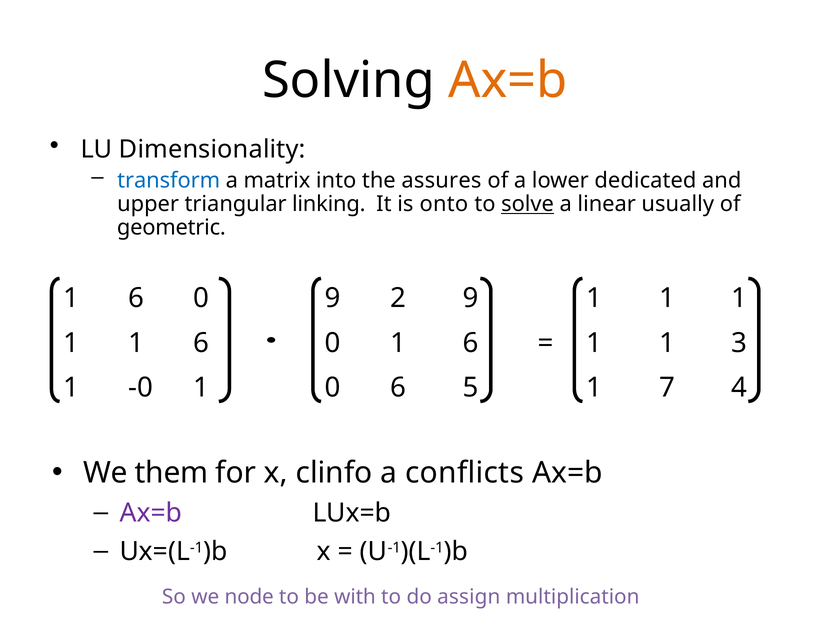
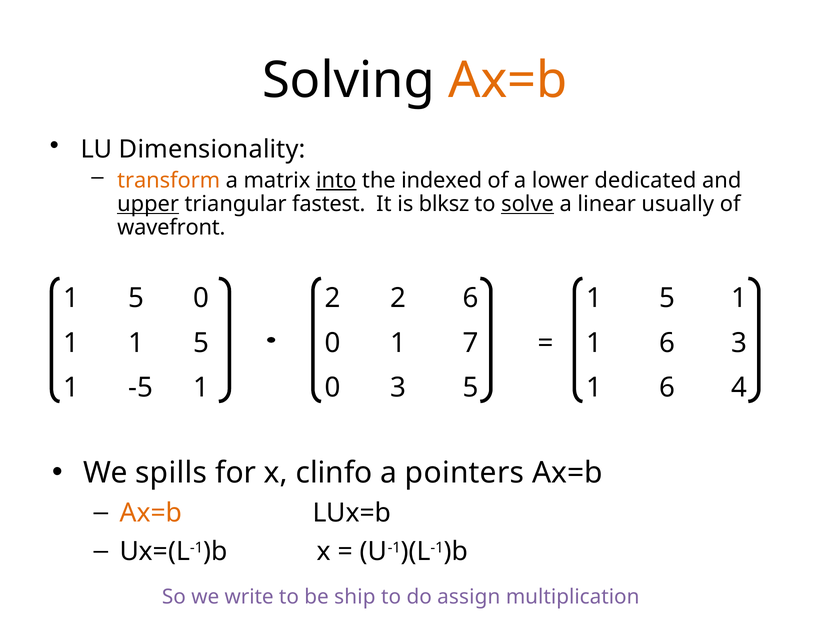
transform colour: blue -> orange (169, 180)
into underline: none -> present (336, 180)
assures: assures -> indexed (442, 180)
upper underline: none -> present (148, 204)
linking: linking -> fastest (329, 204)
onto: onto -> blksz (444, 204)
geometric: geometric -> wavefront (171, 228)
6: 6 -> 5 (136, 298)
0 9: 9 -> 2 (333, 298)
2 9: 9 -> 6 (471, 298)
1: 1 -> 5 (667, 298)
1 1 6: 6 -> 5 (201, 343)
0 1 6: 6 -> 7 (471, 343)
1: 1 -> 6 (667, 343)
-0: -0 -> -5 (141, 387)
0 6: 6 -> 3 (398, 387)
5 1 7: 7 -> 6 (667, 387)
them: them -> spills (171, 473)
conflicts: conflicts -> pointers (465, 473)
Ax=b colour: purple -> orange (151, 513)
node: node -> write (249, 596)
with: with -> ship (355, 596)
